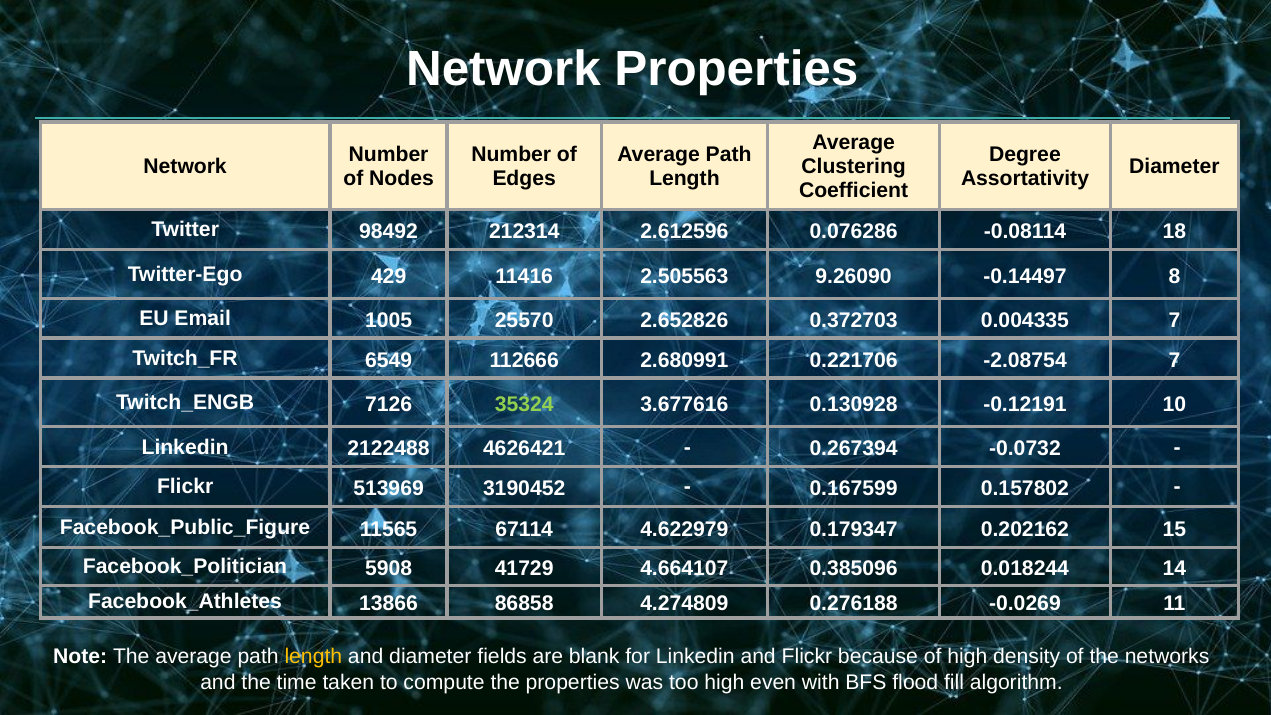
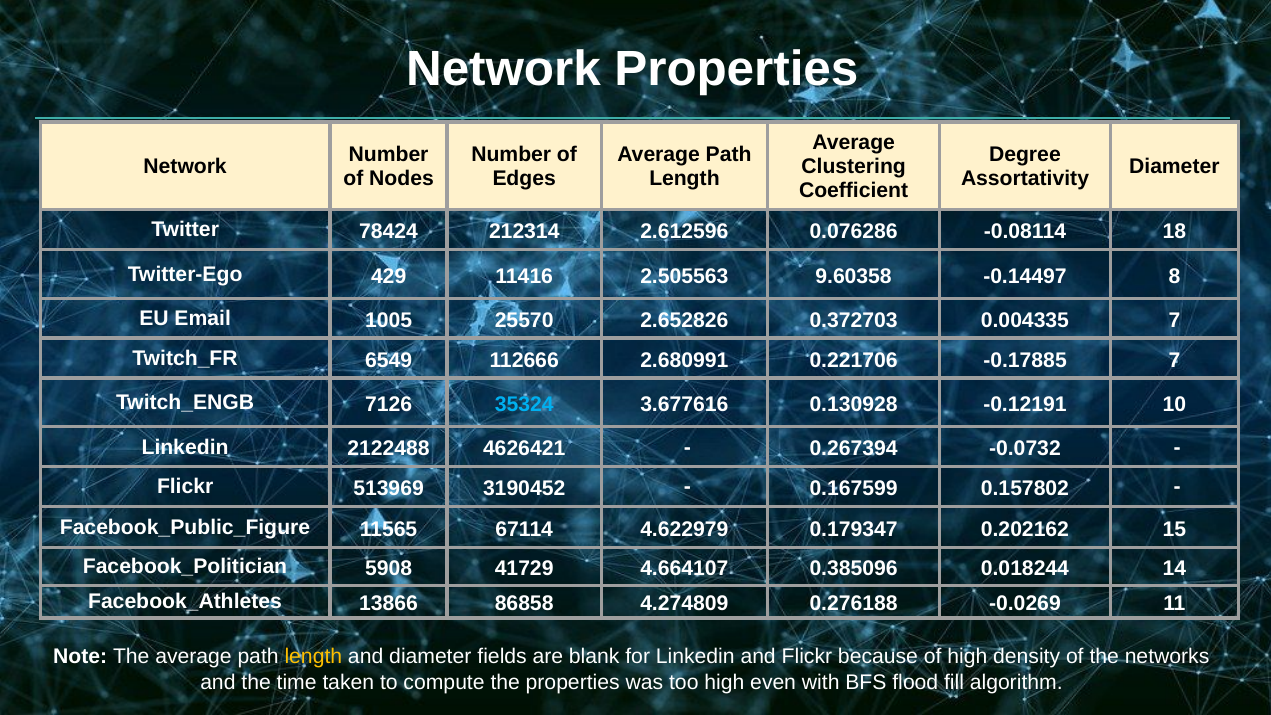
98492: 98492 -> 78424 (389, 232)
9.26090: 9.26090 -> 9.60358 (854, 276)
-2.08754: -2.08754 -> -0.17885 (1025, 360)
35324 colour: light green -> light blue (524, 405)
